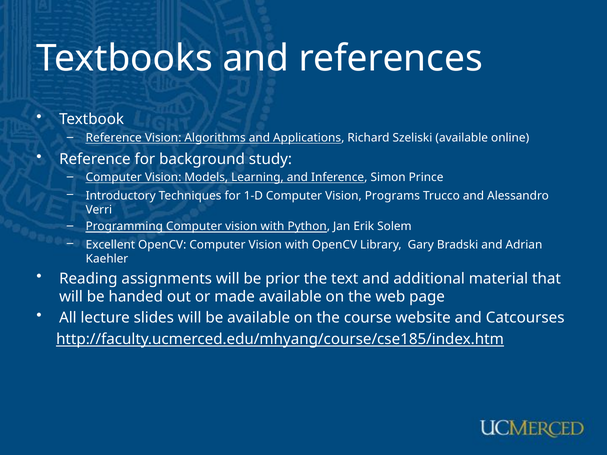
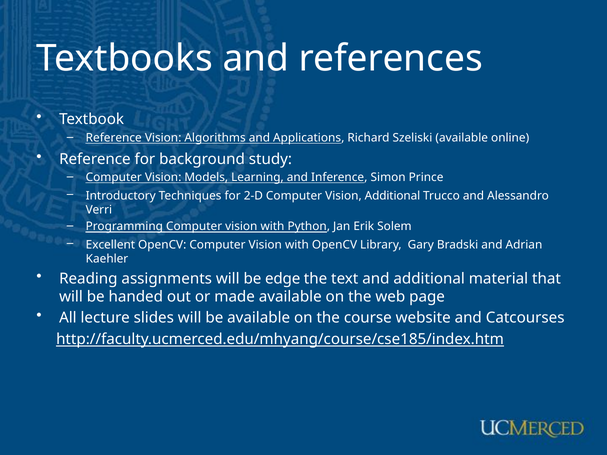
1-D: 1-D -> 2-D (253, 196)
Vision Programs: Programs -> Additional (392, 196)
prior: prior -> edge (283, 279)
